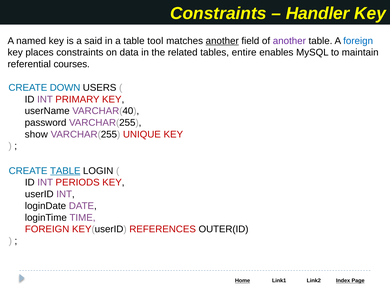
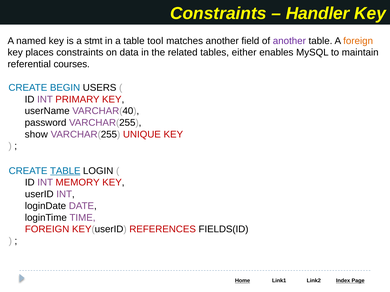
said: said -> stmt (93, 41)
another underline: present -> none (222, 41)
foreign colour: blue -> orange (358, 41)
entire: entire -> either (244, 53)
DOWN: DOWN -> BEGIN (65, 88)
PERIODS: PERIODS -> MEMORY (78, 183)
OUTER(ID: OUTER(ID -> FIELDS(ID (224, 230)
